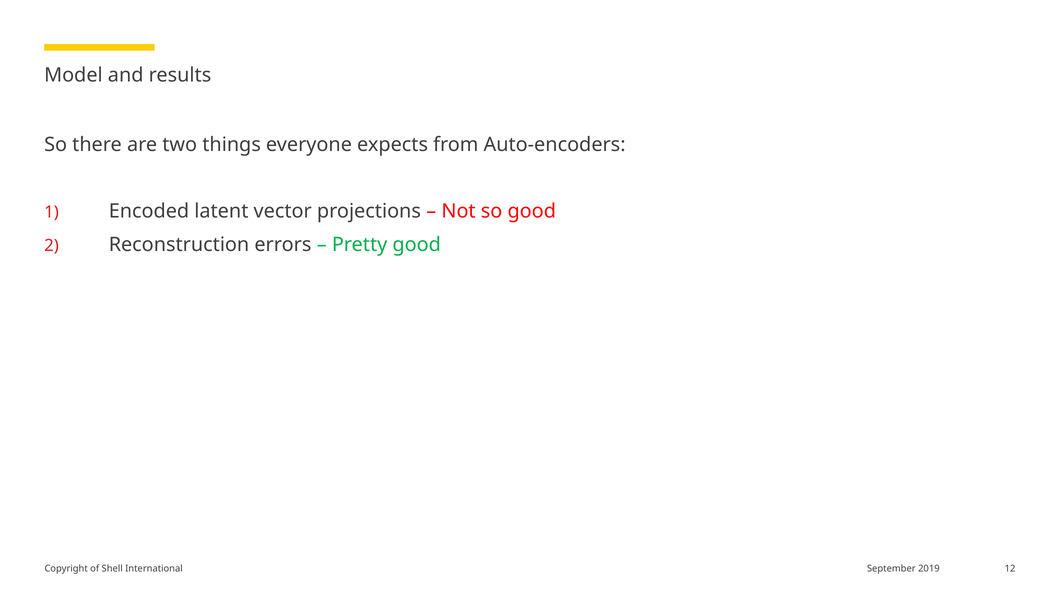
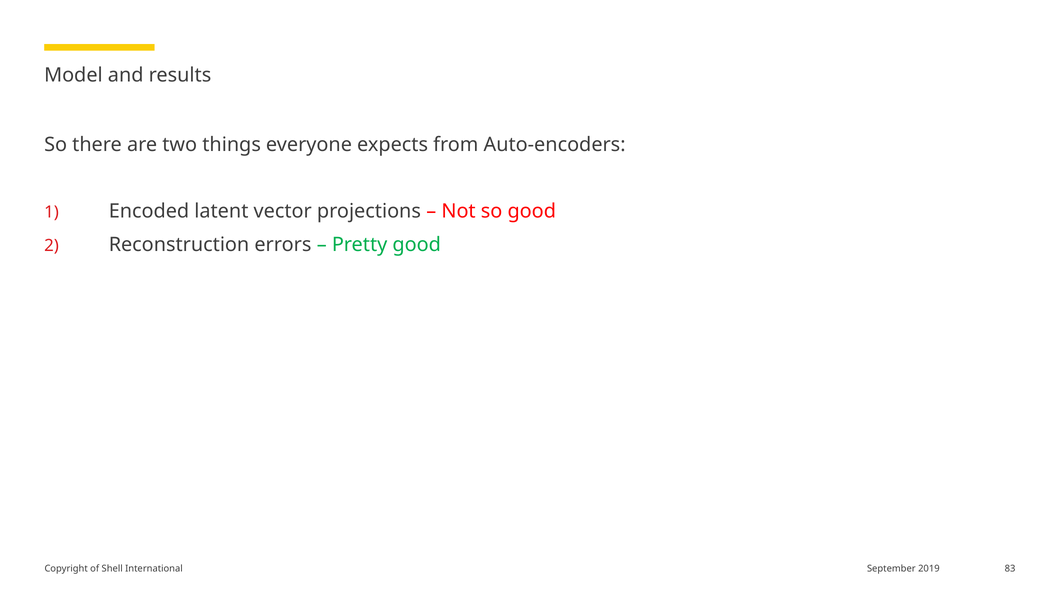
12: 12 -> 83 (1010, 569)
